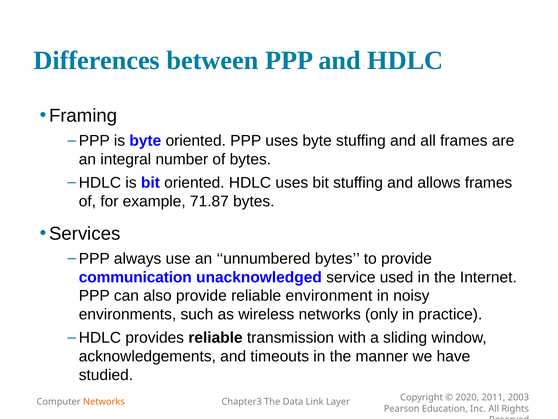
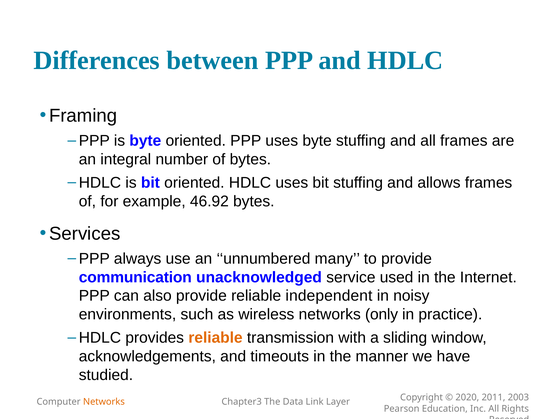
71.87: 71.87 -> 46.92 (209, 201)
unnumbered bytes: bytes -> many (337, 258)
environment: environment -> independent (329, 295)
reliable colour: black -> orange (216, 337)
